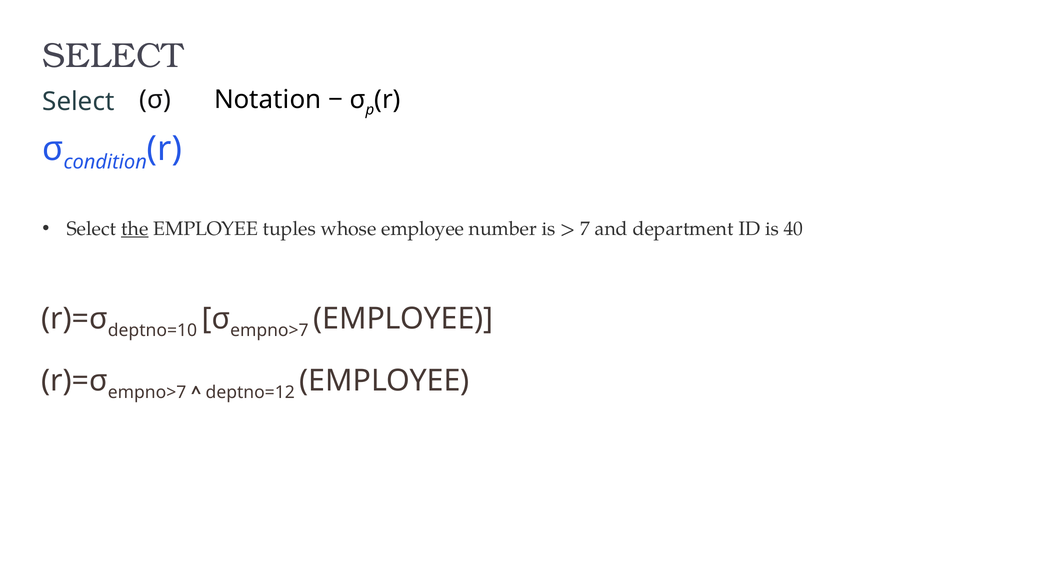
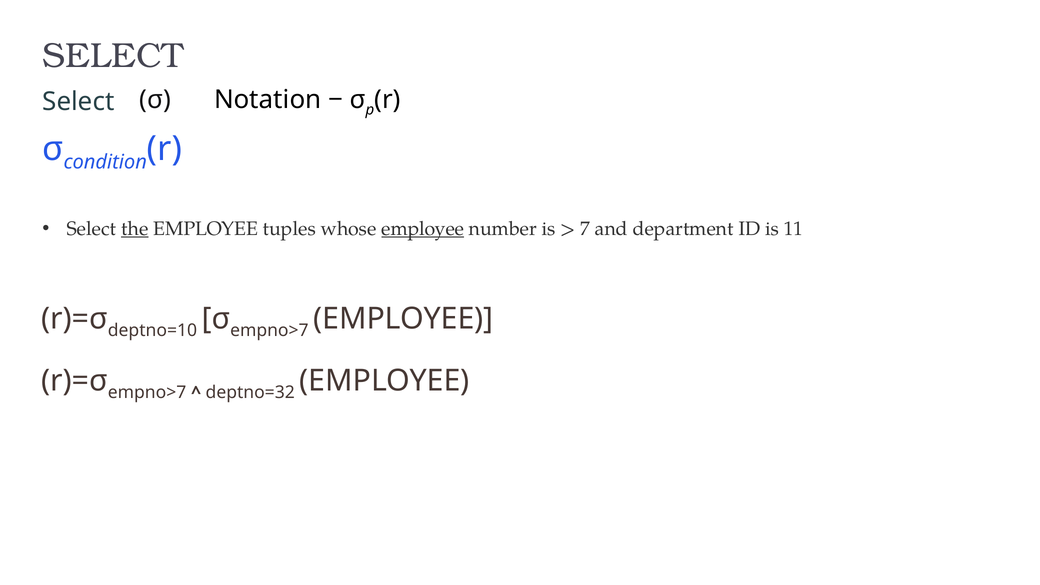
employee underline: none -> present (423, 229)
40: 40 -> 11 (793, 229)
deptno=12: deptno=12 -> deptno=32 (250, 393)
